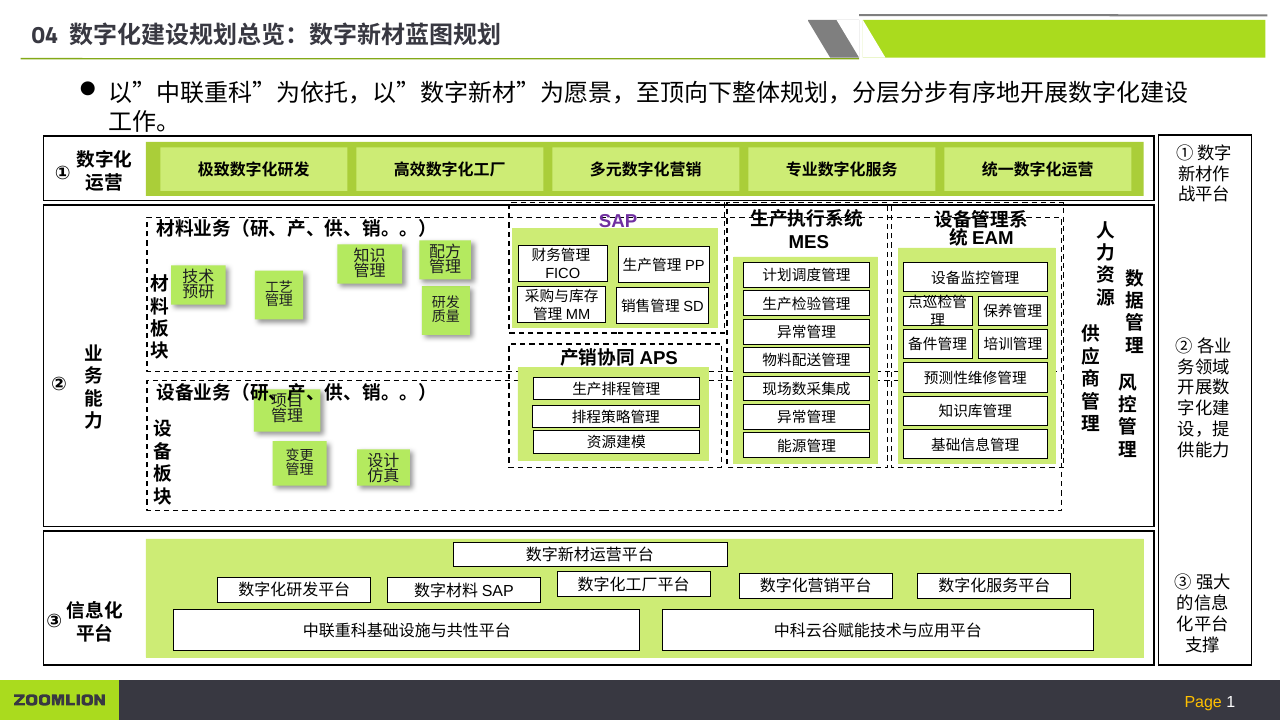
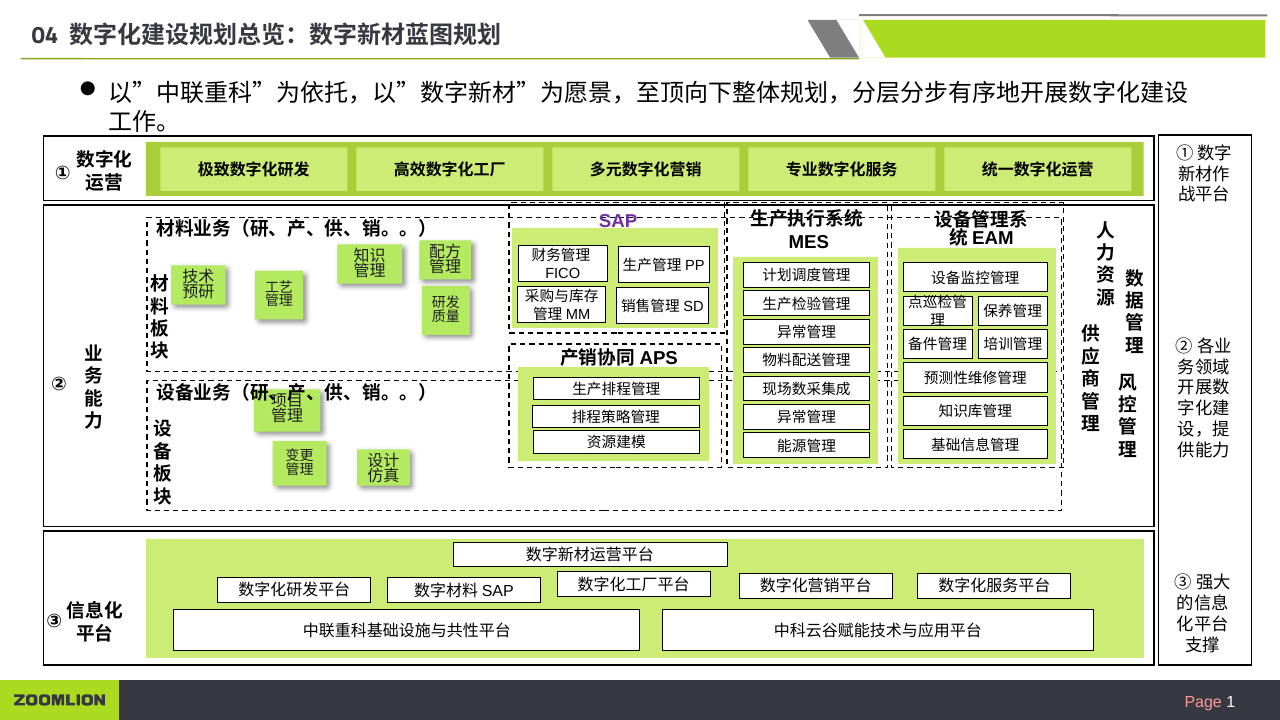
Page colour: yellow -> pink (1203, 702)
